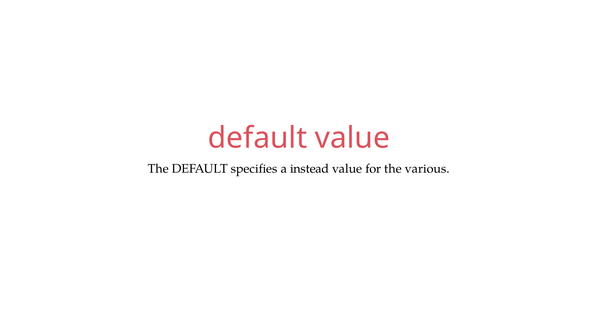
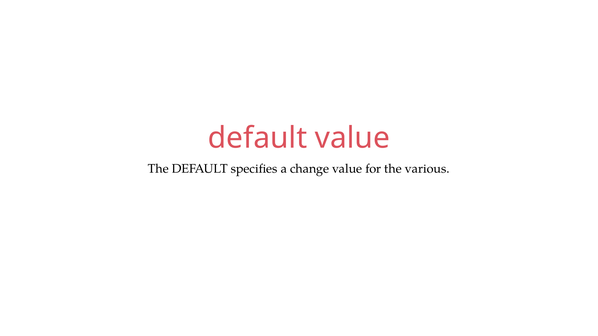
instead: instead -> change (310, 169)
